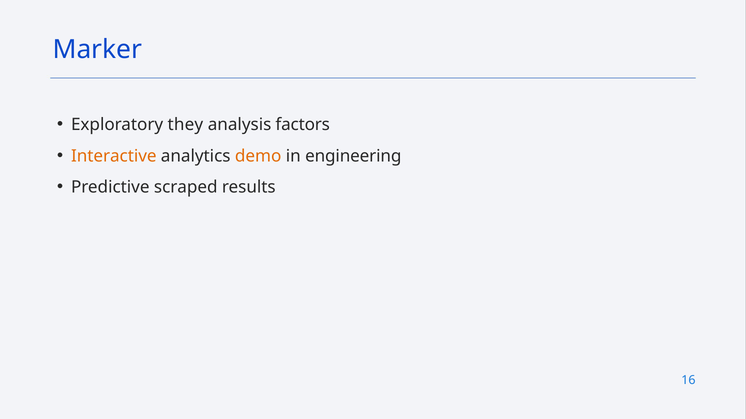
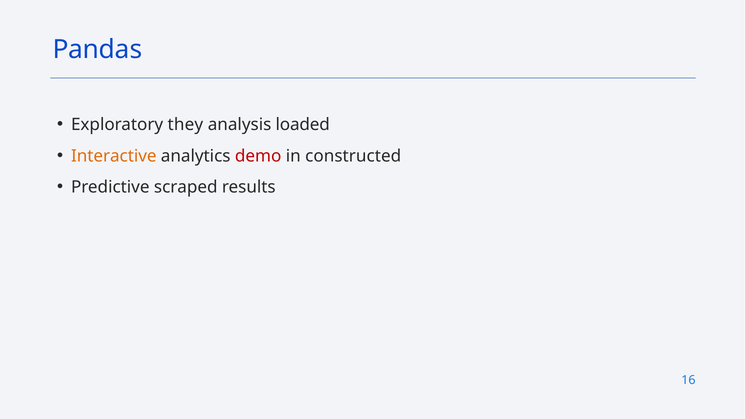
Marker: Marker -> Pandas (97, 50)
factors: factors -> loaded (303, 125)
demo colour: orange -> red (258, 156)
engineering: engineering -> constructed (353, 156)
